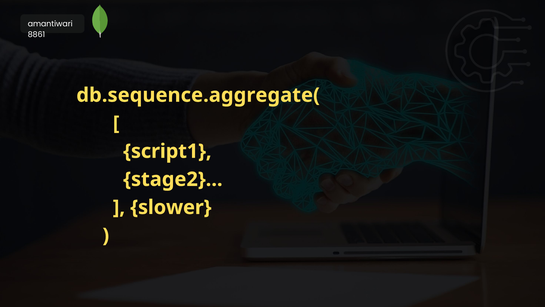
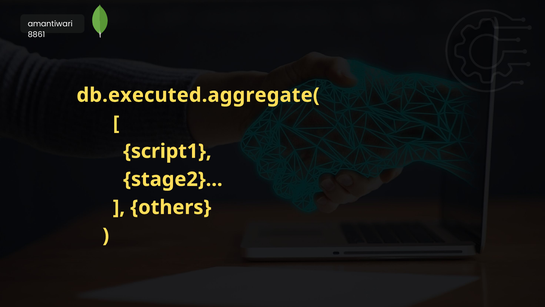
db.sequence.aggregate(: db.sequence.aggregate( -> db.executed.aggregate( (198, 95)
slower: slower -> others (171, 207)
